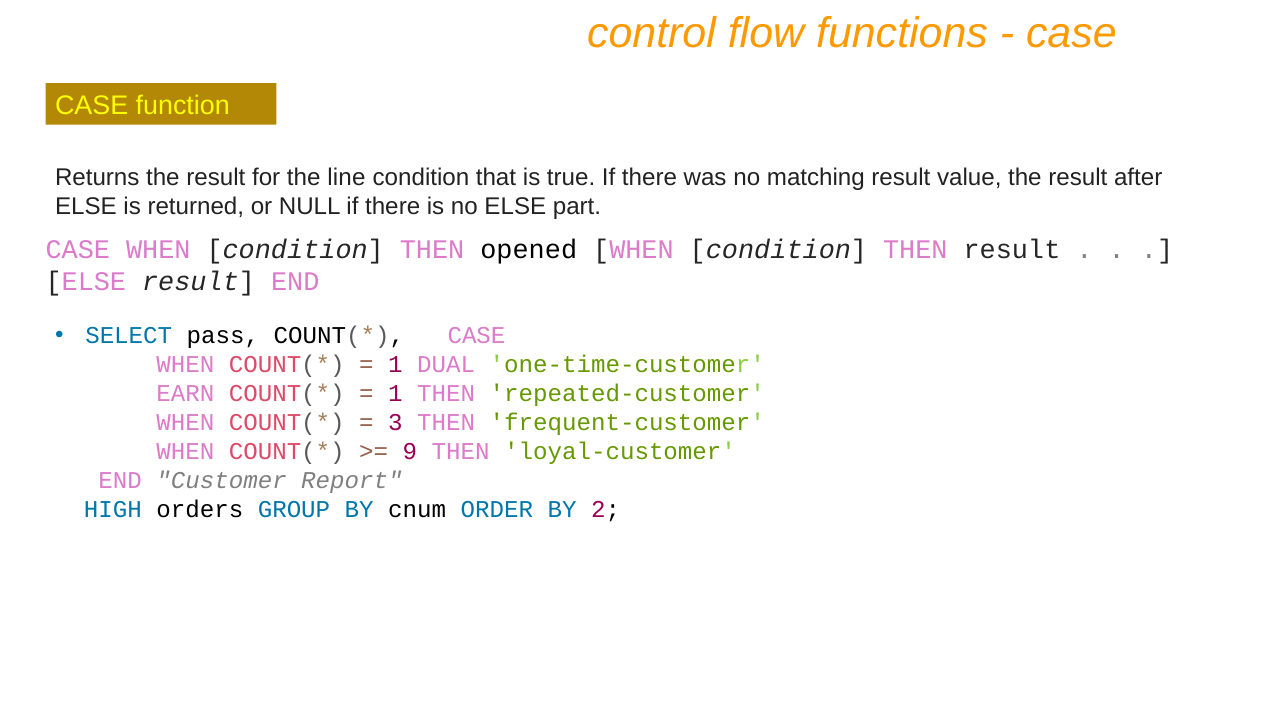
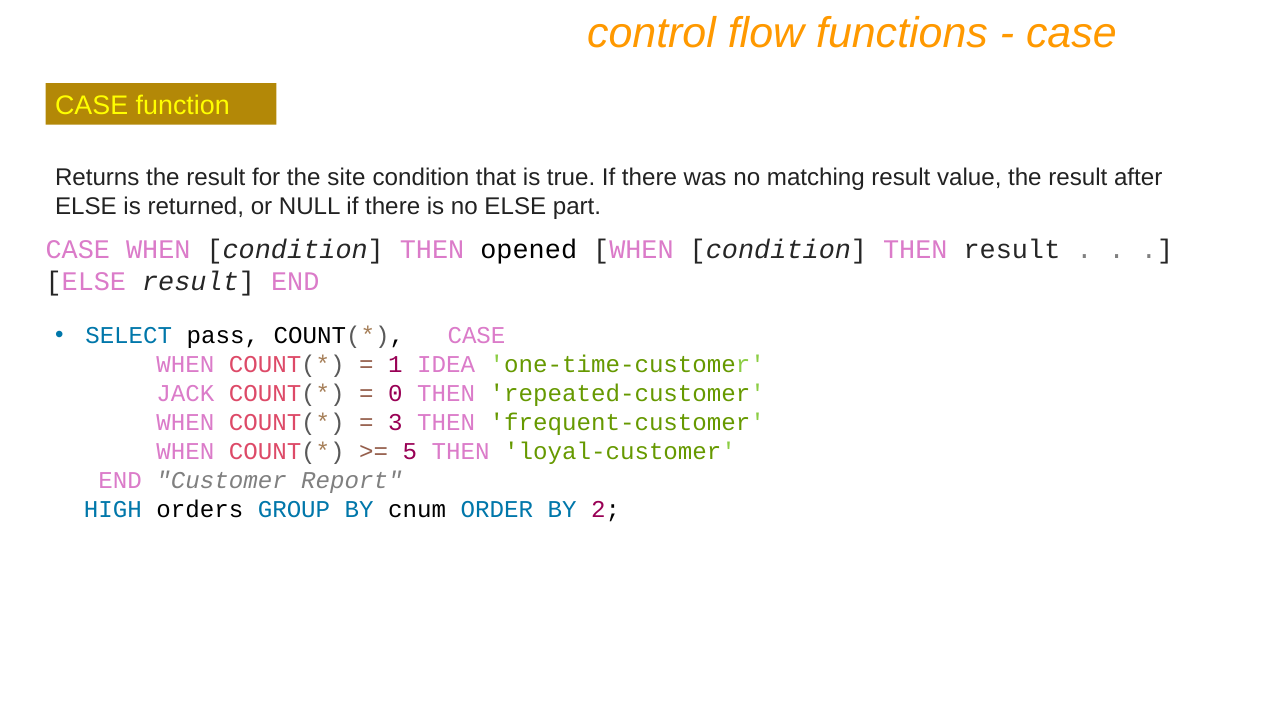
line: line -> site (346, 178)
DUAL: DUAL -> IDEA (446, 365)
EARN: EARN -> JACK (185, 394)
1: 1 -> 0 (395, 394)
9: 9 -> 5 (410, 452)
